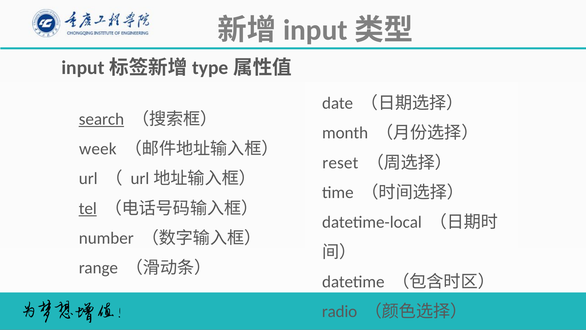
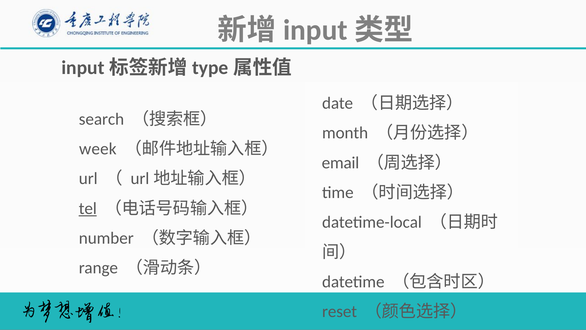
search underline: present -> none (101, 119)
reset: reset -> email (340, 163)
radio: radio -> reset (339, 312)
